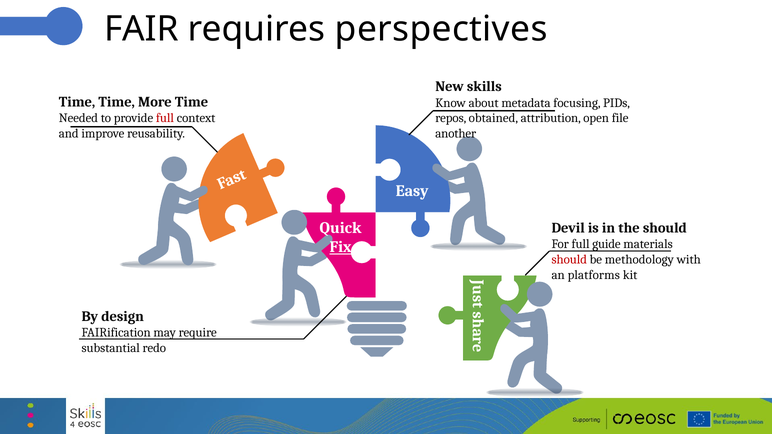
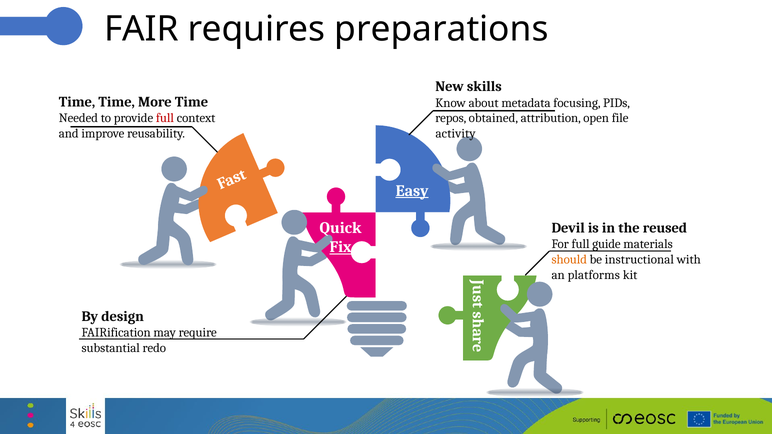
perspectives: perspectives -> preparations (441, 29)
another: another -> activity (456, 134)
Easy underline: none -> present (412, 191)
the should: should -> reused (665, 228)
should colour: red -> orange (569, 260)
methodology: methodology -> instructional (639, 260)
